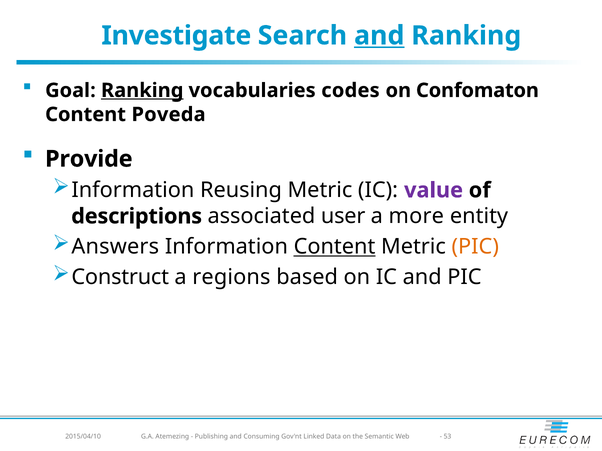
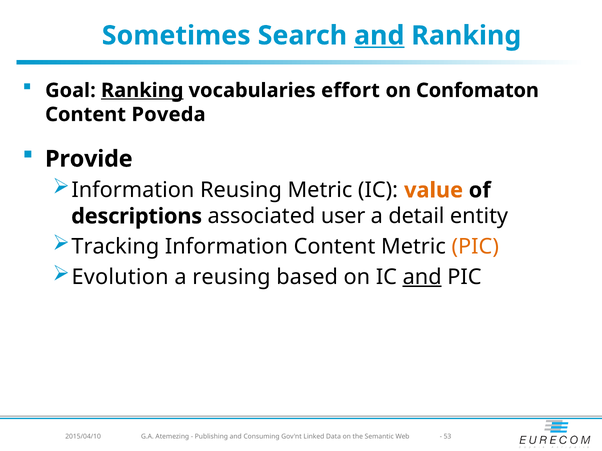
Investigate: Investigate -> Sometimes (176, 36)
codes: codes -> effort (350, 91)
value colour: purple -> orange (434, 190)
more: more -> detail (416, 217)
Answers: Answers -> Tracking (115, 247)
Content underline: present -> none (335, 247)
Construct: Construct -> Evolution (120, 277)
a regions: regions -> reusing (231, 277)
and underline: none -> present (422, 277)
